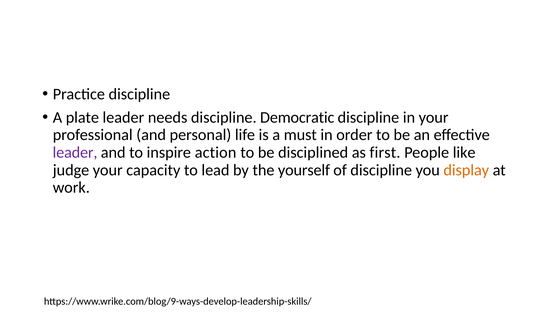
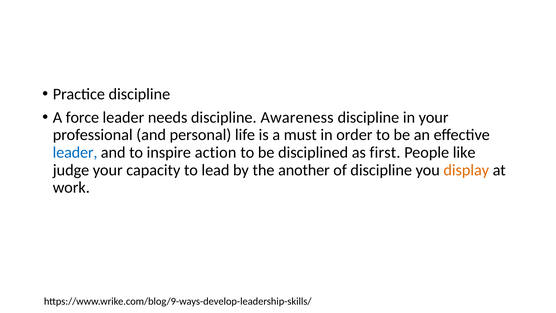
plate: plate -> force (82, 117)
Democratic: Democratic -> Awareness (297, 117)
leader colour: purple -> blue (75, 152)
yourself: yourself -> another (304, 170)
